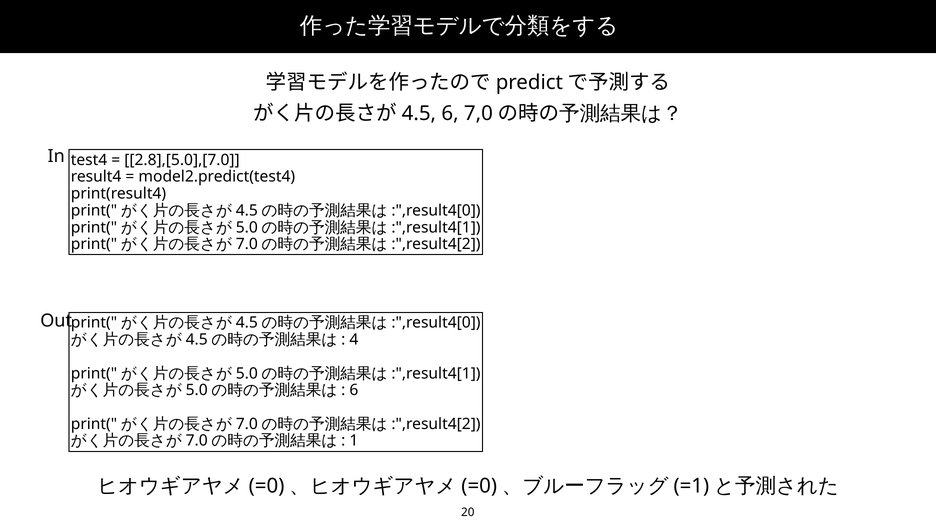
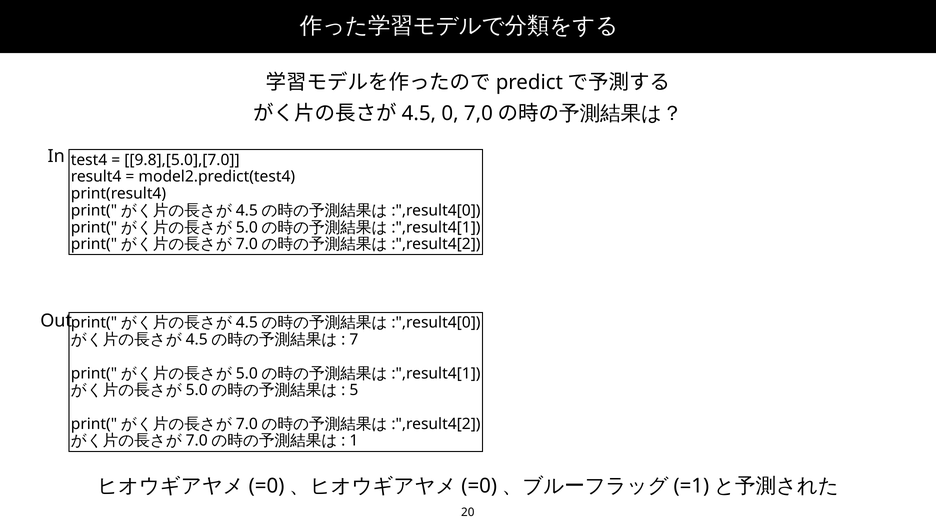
6: 6 -> 0 (450, 113)
2.8],[5.0],[7.0: 2.8],[5.0],[7.0 -> 9.8],[5.0],[7.0 (182, 160)
4: 4 -> 7 (354, 339)
6: 6 -> 5 (354, 390)
